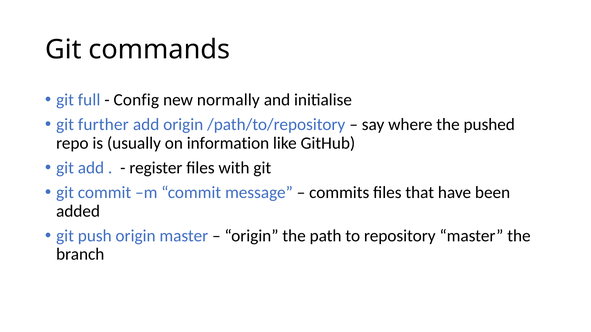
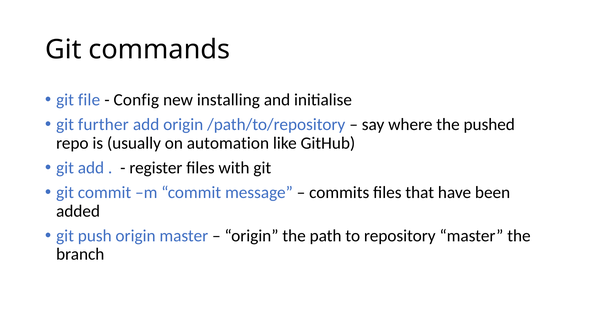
full: full -> file (89, 100)
normally: normally -> installing (228, 100)
information: information -> automation (228, 143)
